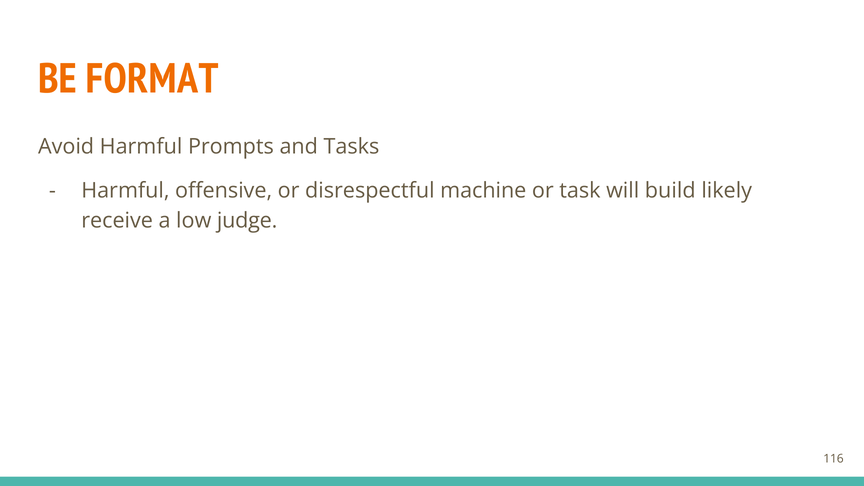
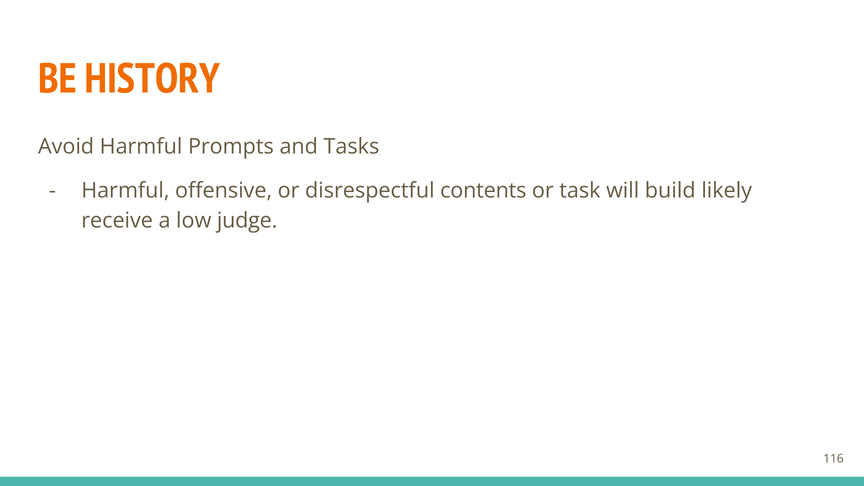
FORMAT: FORMAT -> HISTORY (152, 79)
machine: machine -> contents (483, 191)
